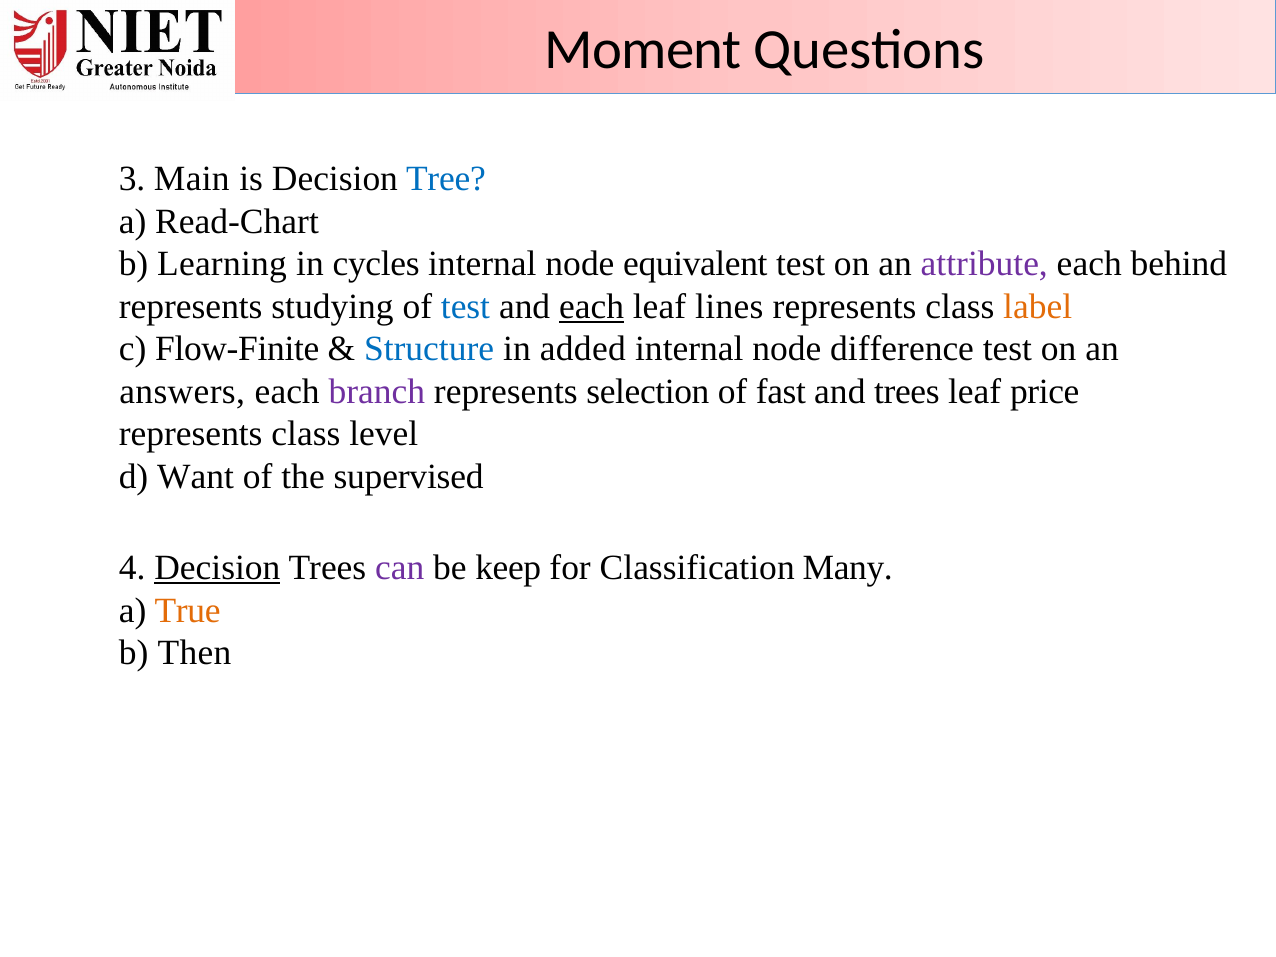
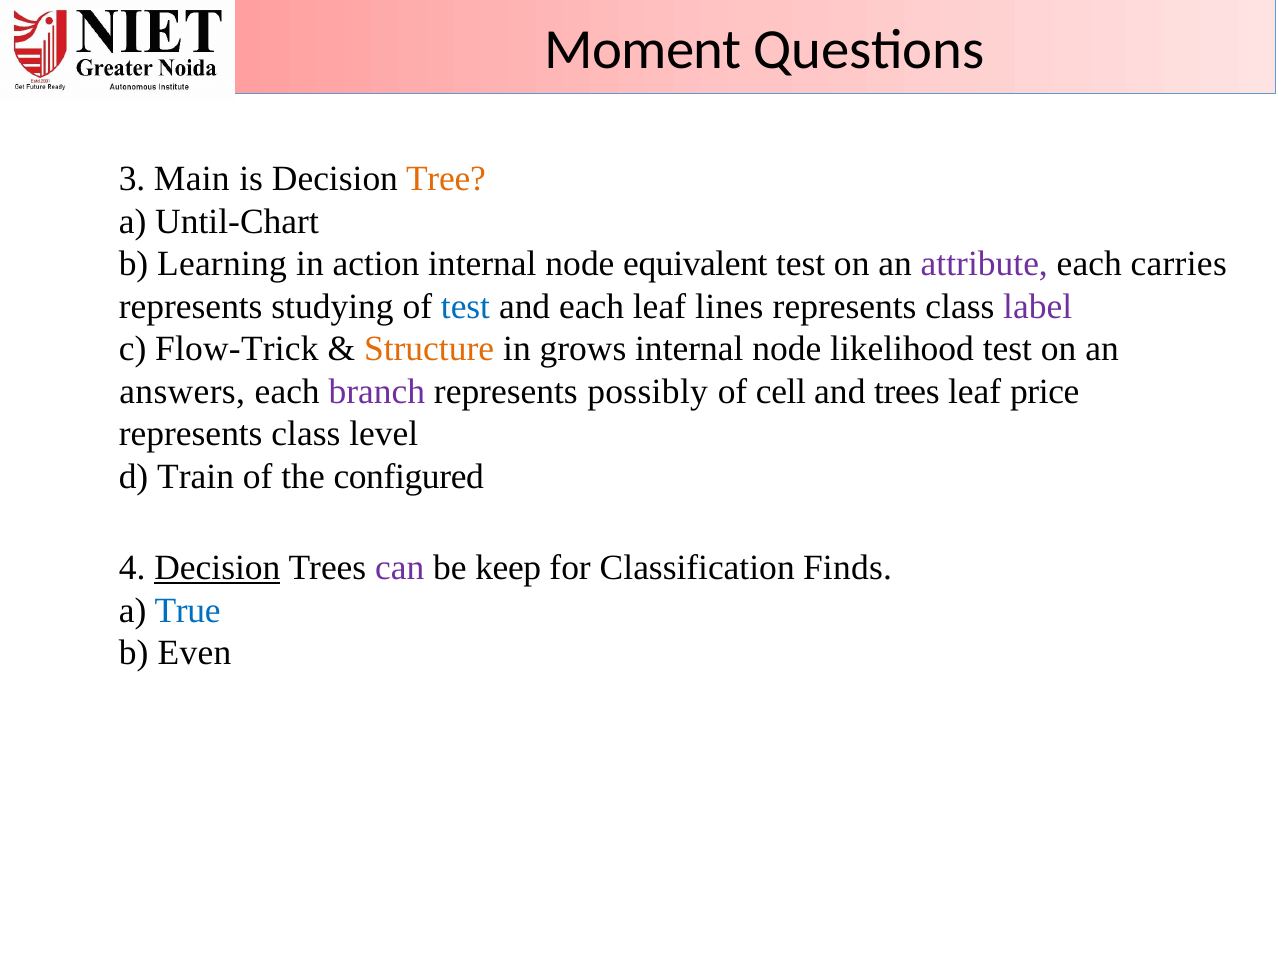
Tree colour: blue -> orange (446, 179)
Read-Chart: Read-Chart -> Until-Chart (237, 221)
cycles: cycles -> action (376, 264)
behind: behind -> carries (1179, 264)
each underline: present -> none (592, 306)
label colour: orange -> purple (1038, 306)
Flow-Finite: Flow-Finite -> Flow-Trick (237, 349)
Structure colour: blue -> orange (429, 349)
added: added -> grows (583, 349)
difference: difference -> likelihood (902, 349)
selection: selection -> possibly (648, 392)
fast: fast -> cell (781, 392)
Want: Want -> Train (196, 477)
supervised: supervised -> configured (409, 477)
Many: Many -> Finds (847, 568)
True colour: orange -> blue (188, 610)
Then: Then -> Even (194, 653)
